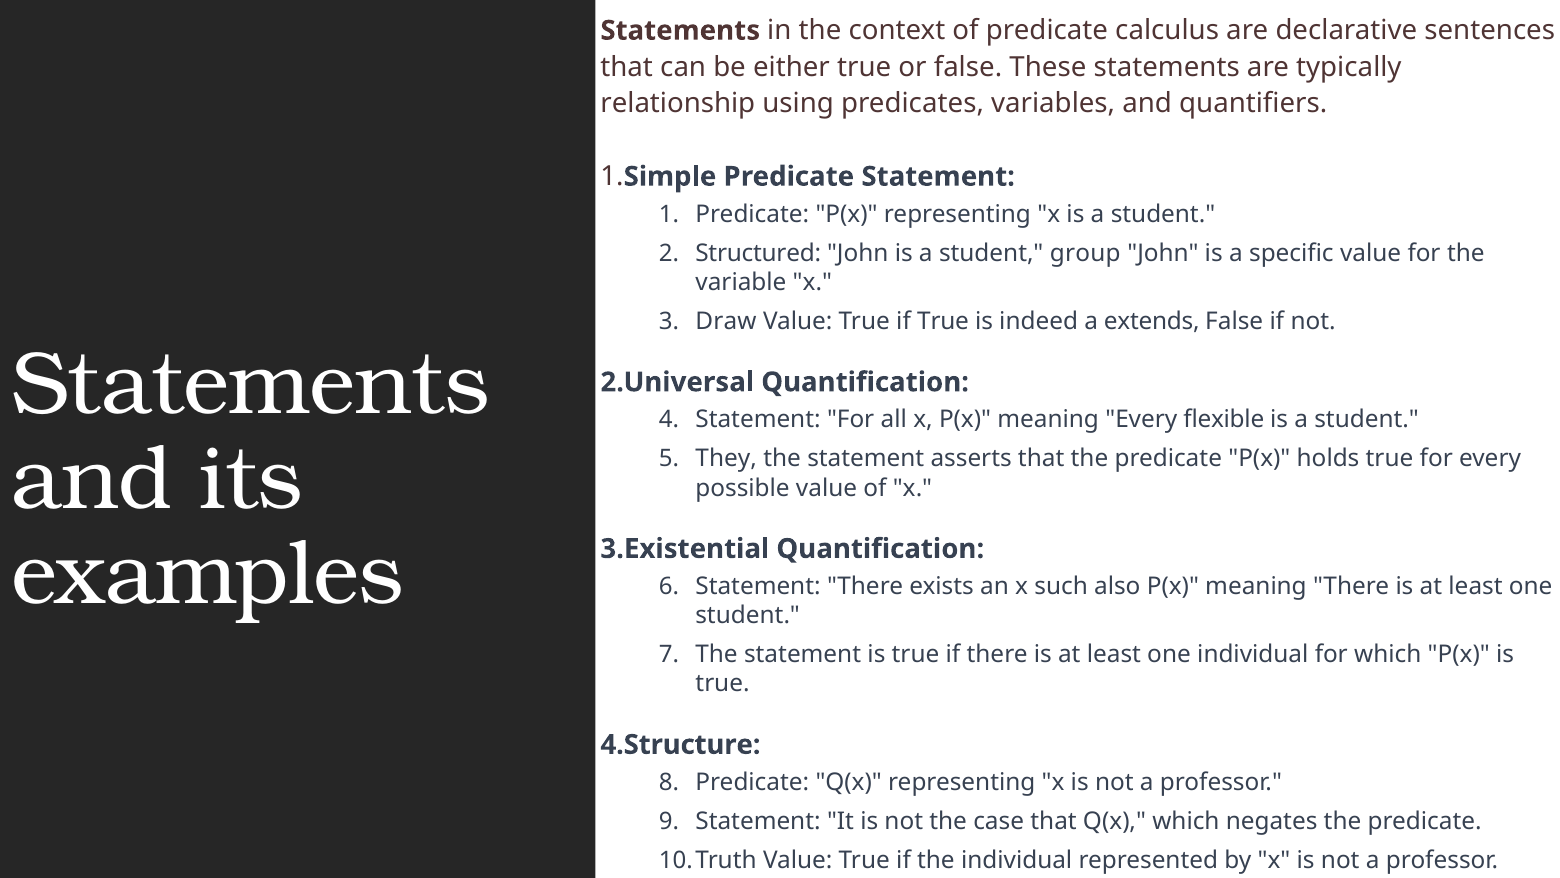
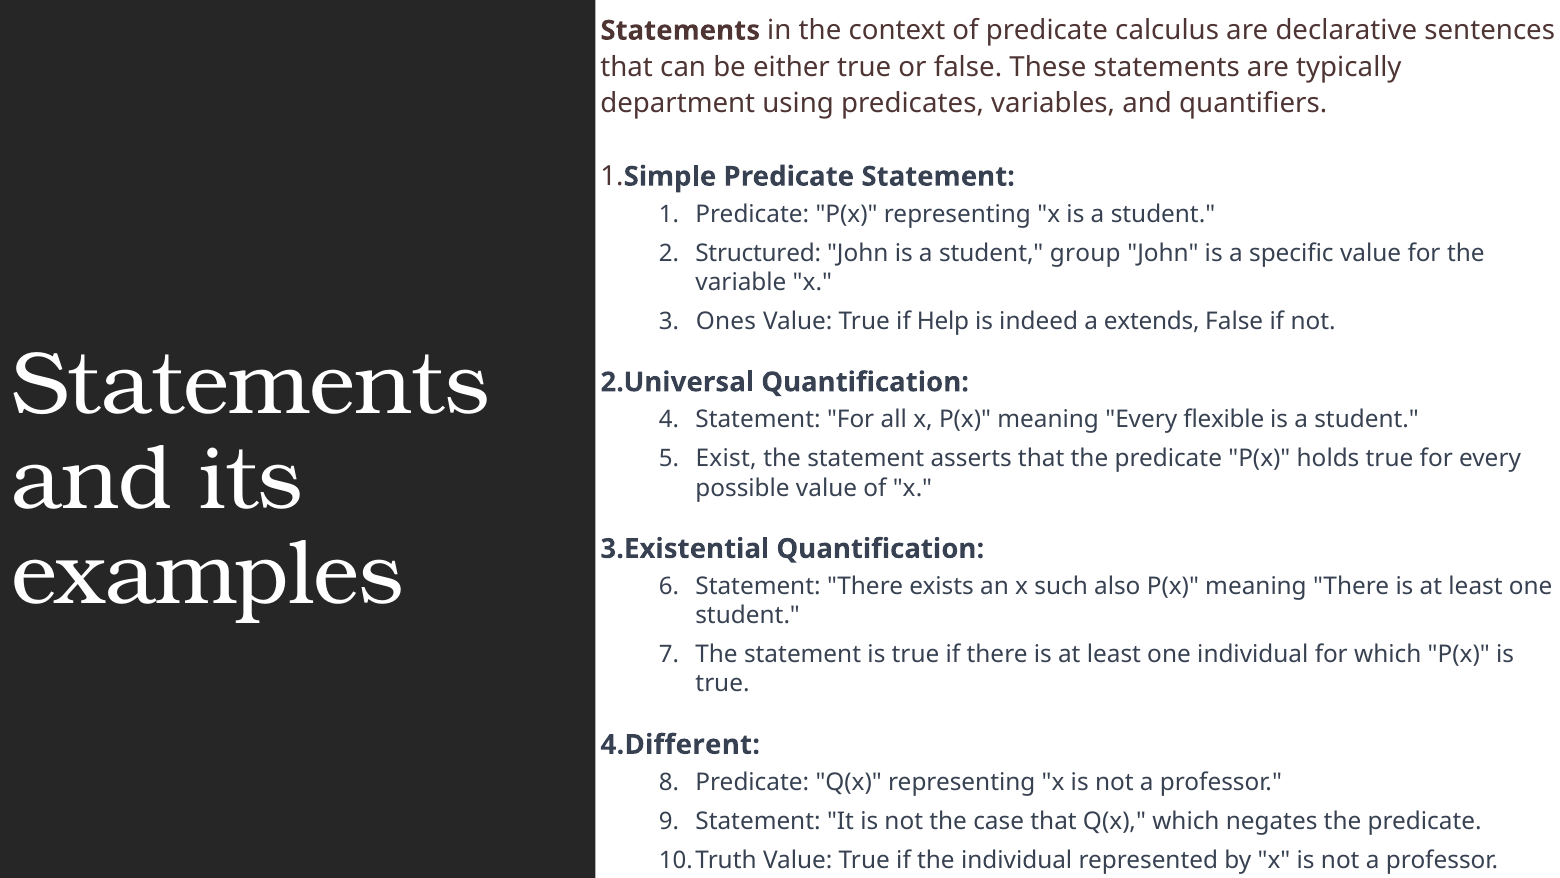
relationship: relationship -> department (678, 104)
Draw: Draw -> Ones (726, 321)
if True: True -> Help (943, 321)
They: They -> Exist (726, 459)
4.Structure: 4.Structure -> 4.Different (680, 744)
